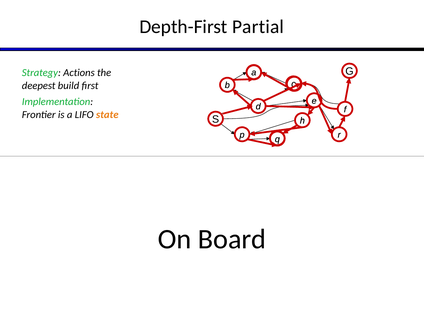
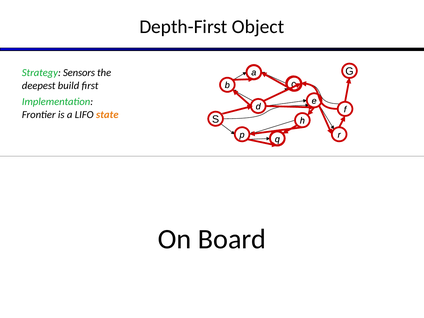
Partial: Partial -> Object (258, 27)
Actions: Actions -> Sensors (79, 73)
